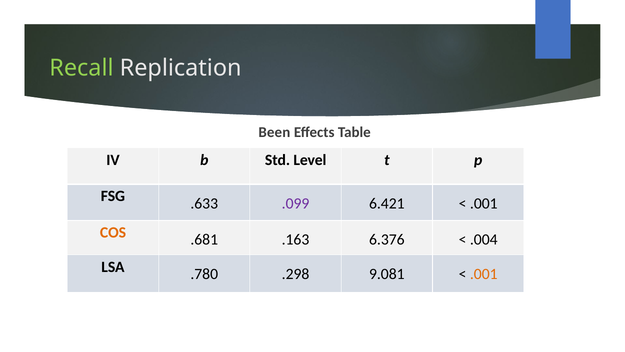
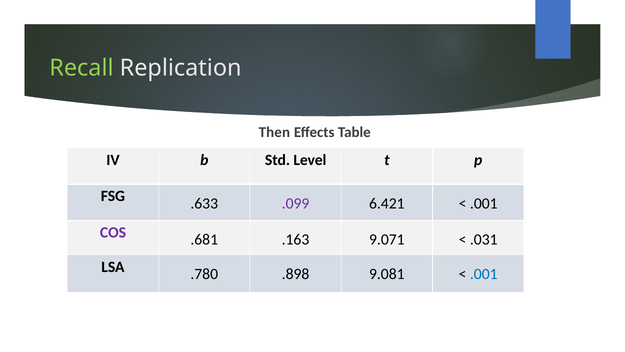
Been: Been -> Then (274, 132)
COS colour: orange -> purple (113, 232)
6.376: 6.376 -> 9.071 (387, 239)
.004: .004 -> .031 (484, 239)
.298: .298 -> .898 (296, 274)
.001 colour: orange -> blue (484, 274)
